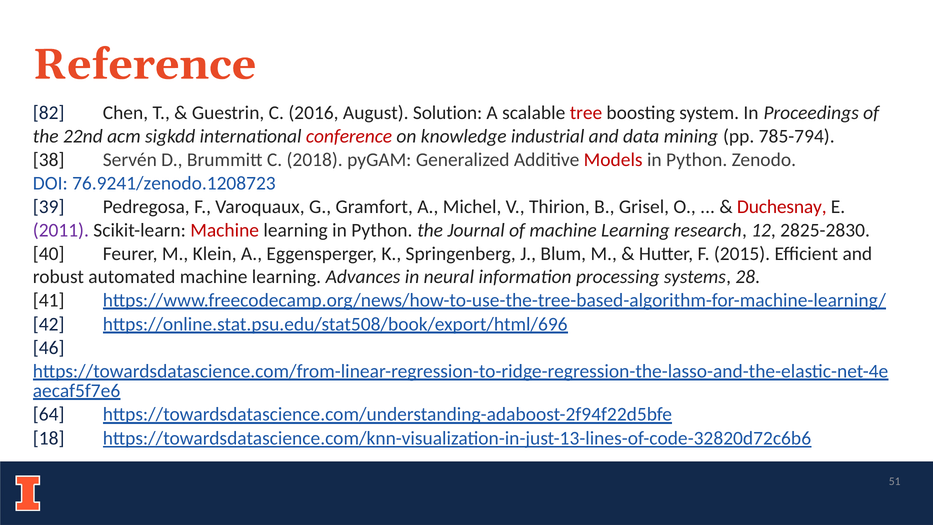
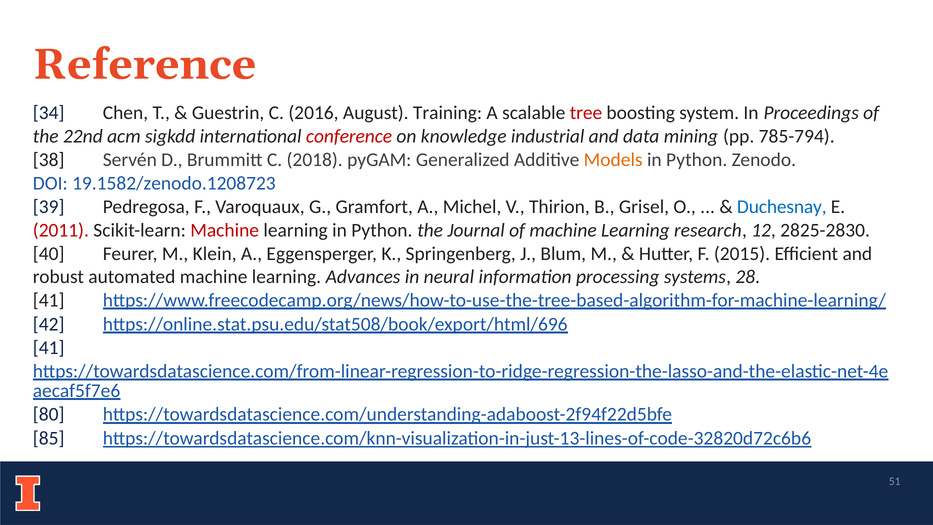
82: 82 -> 34 (49, 113)
Solution: Solution -> Training (448, 113)
Models colour: red -> orange (613, 160)
76.9241/zenodo.1208723: 76.9241/zenodo.1208723 -> 19.1582/zenodo.1208723 (174, 183)
Duchesnay colour: red -> blue (782, 207)
2011 colour: purple -> red (61, 230)
46: 46 -> 41 (49, 348)
64: 64 -> 80 (49, 414)
18: 18 -> 85 (49, 438)
